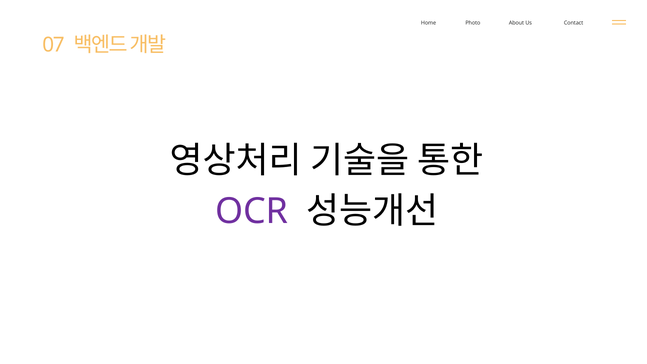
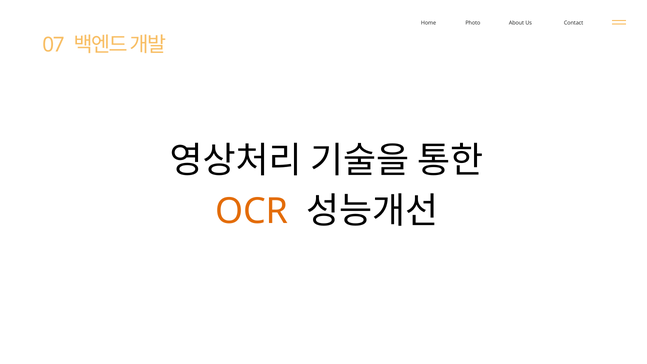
OCR colour: purple -> orange (252, 211)
